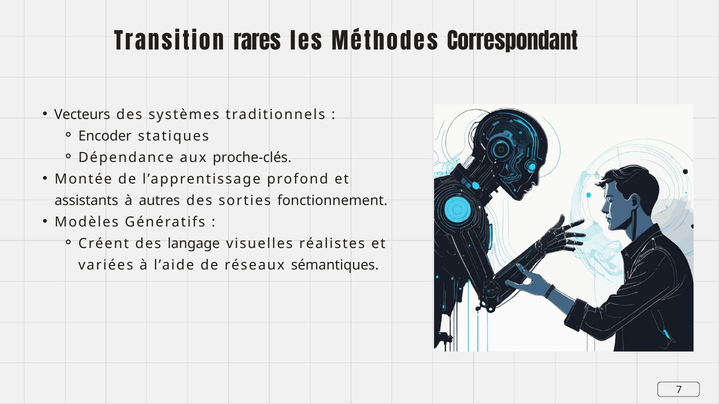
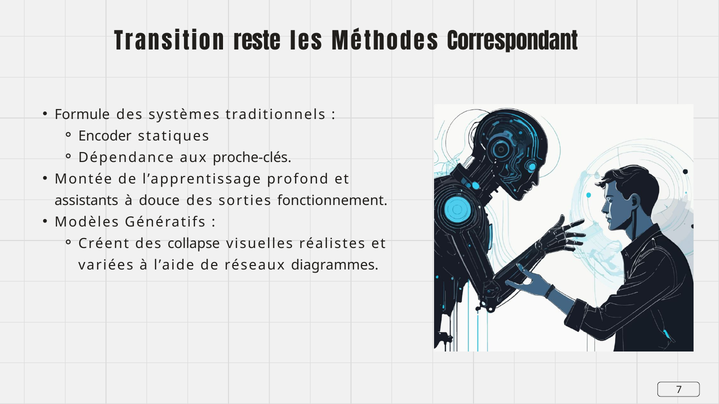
rares: rares -> reste (257, 42)
Vecteurs: Vecteurs -> Formule (82, 115)
autres: autres -> douce (159, 201)
langage: langage -> collapse (194, 244)
sémantiques: sémantiques -> diagrammes (335, 265)
